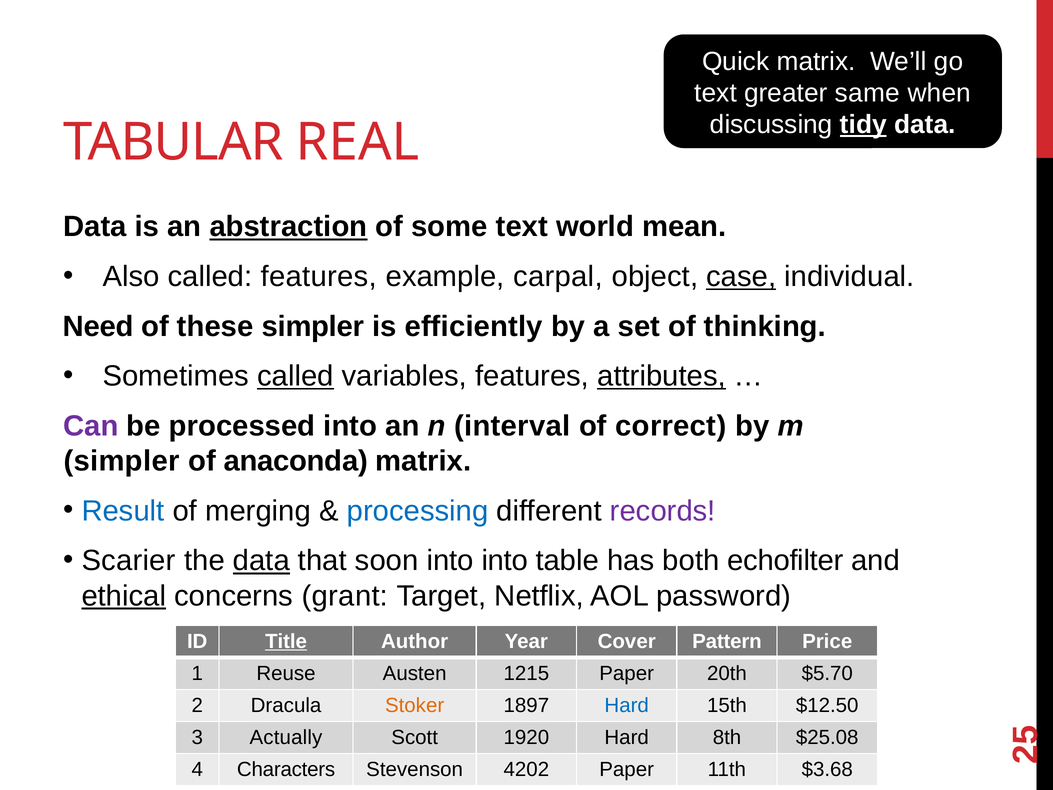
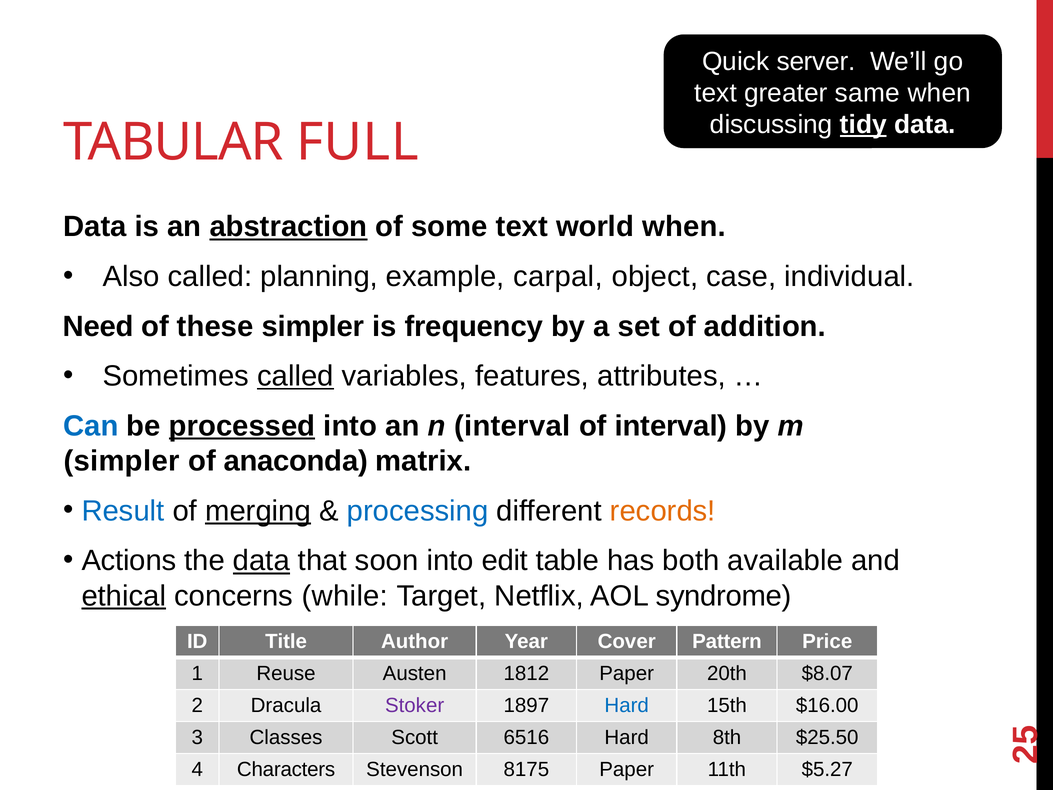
Quick matrix: matrix -> server (816, 61)
REAL: REAL -> FULL (357, 142)
world mean: mean -> when (684, 227)
called features: features -> planning (319, 277)
case underline: present -> none (741, 277)
efficiently: efficiently -> frequency (474, 326)
thinking: thinking -> addition (765, 326)
attributes underline: present -> none (662, 376)
Can colour: purple -> blue (91, 426)
processed underline: none -> present (242, 426)
of correct: correct -> interval (671, 426)
merging underline: none -> present (258, 511)
records colour: purple -> orange (663, 511)
Scarier: Scarier -> Actions (129, 561)
into into: into -> edit (505, 561)
echofilter: echofilter -> available (785, 561)
grant: grant -> while (345, 596)
password: password -> syndrome (724, 596)
Title underline: present -> none (286, 641)
1215: 1215 -> 1812 (526, 673)
$5.70: $5.70 -> $8.07 (827, 673)
Stoker colour: orange -> purple (415, 705)
$12.50: $12.50 -> $16.00 (827, 705)
Actually: Actually -> Classes (286, 737)
1920: 1920 -> 6516 (526, 737)
$25.08: $25.08 -> $25.50 (827, 737)
4202: 4202 -> 8175 (526, 769)
$3.68: $3.68 -> $5.27 (827, 769)
